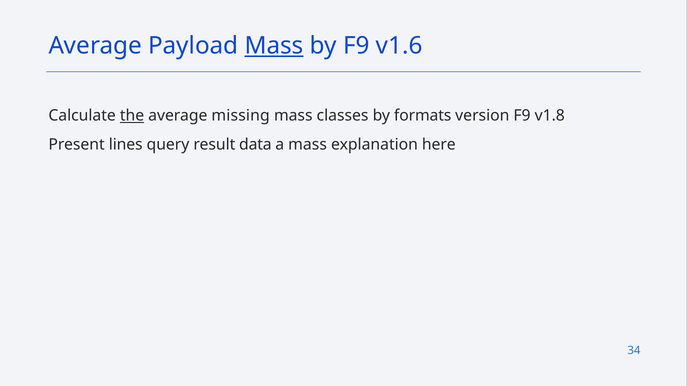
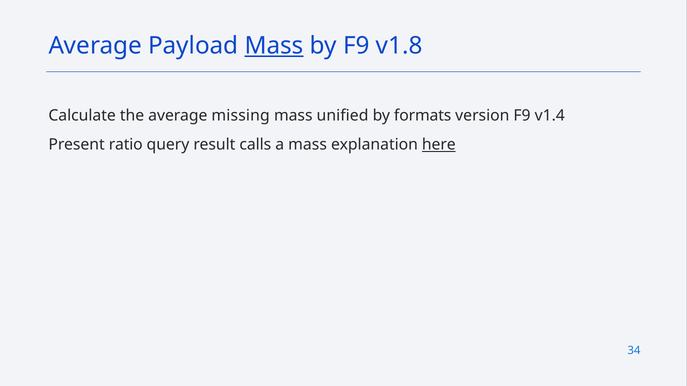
v1.6: v1.6 -> v1.8 (399, 46)
the underline: present -> none (132, 116)
classes: classes -> unified (343, 116)
v1.8: v1.8 -> v1.4 (550, 116)
lines: lines -> ratio (126, 145)
data: data -> calls (255, 145)
here underline: none -> present (439, 145)
